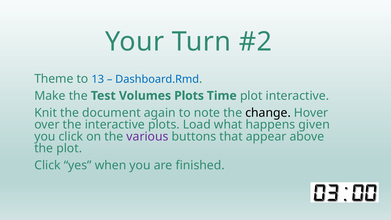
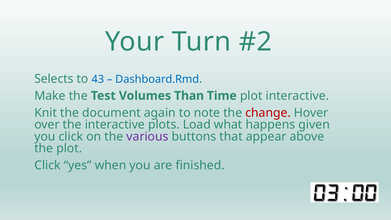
Theme: Theme -> Selects (54, 79)
13: 13 -> 43 (98, 79)
Volumes Plots: Plots -> Than (189, 96)
change colour: black -> red (268, 113)
